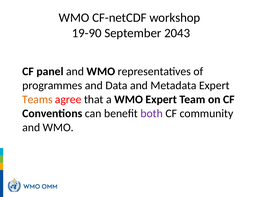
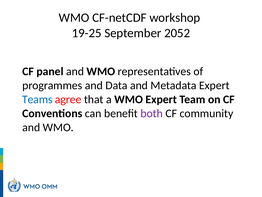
19-90: 19-90 -> 19-25 (87, 33)
2043: 2043 -> 2052 (177, 33)
Teams colour: orange -> blue (37, 99)
